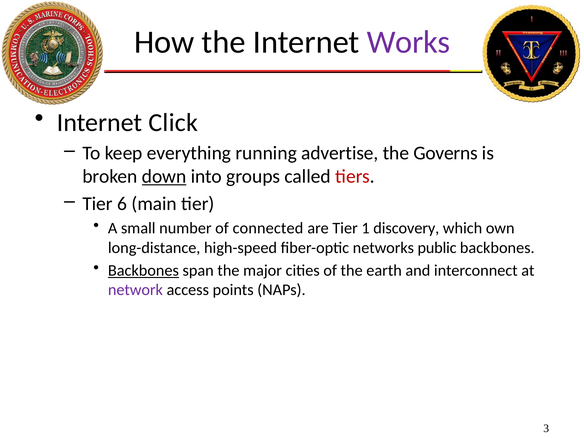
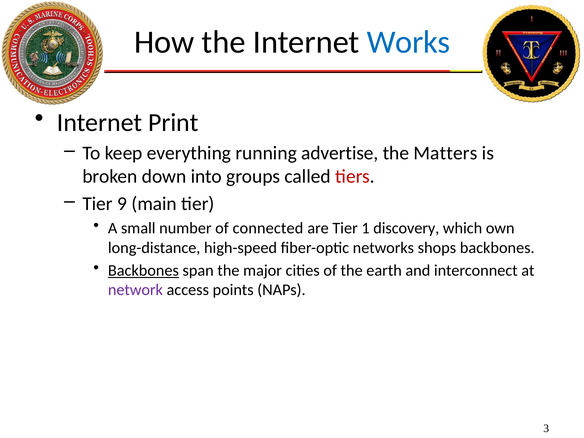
Works colour: purple -> blue (408, 42)
Click: Click -> Print (173, 122)
Governs: Governs -> Matters (445, 153)
down underline: present -> none (164, 177)
6: 6 -> 9 (122, 204)
public: public -> shops (437, 248)
